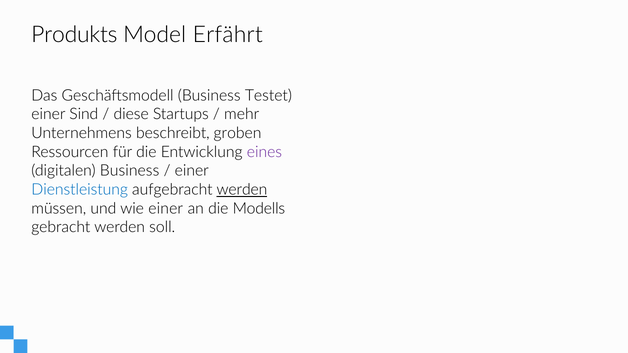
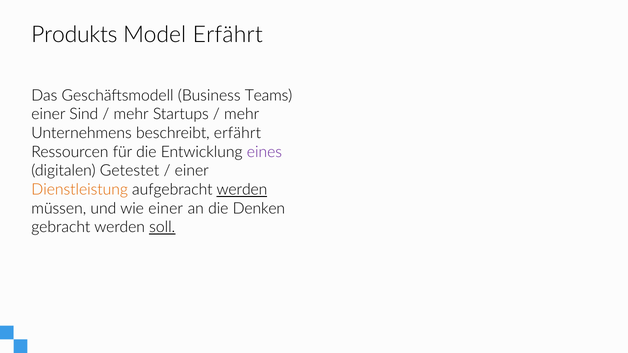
Testet: Testet -> Teams (268, 96)
diese: diese -> mehr (131, 114)
beschreibt groben: groben -> erfährt (237, 133)
digitalen Business: Business -> Getestet (130, 171)
Dienstleistung colour: blue -> orange (80, 190)
Modells: Modells -> Denken (259, 209)
soll underline: none -> present (162, 227)
